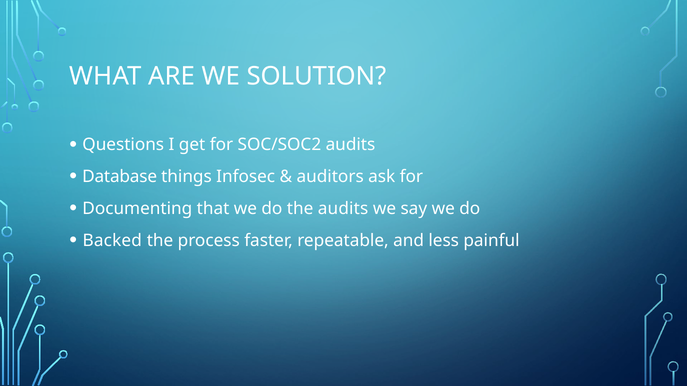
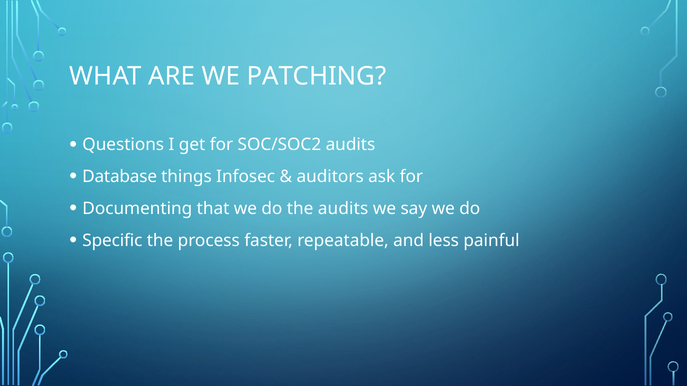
SOLUTION: SOLUTION -> PATCHING (316, 76)
Backed: Backed -> Specific (112, 241)
